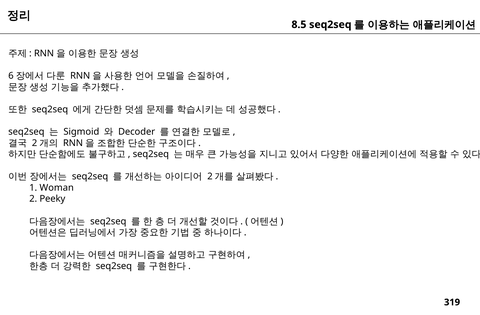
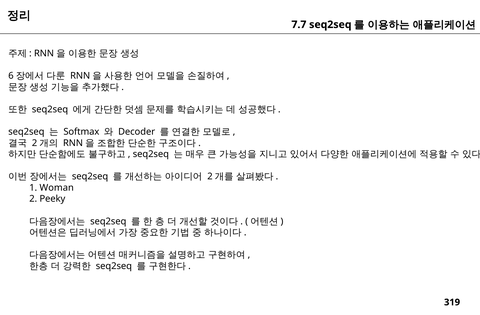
8.5: 8.5 -> 7.7 (299, 25)
Sigmoid: Sigmoid -> Softmax (81, 132)
